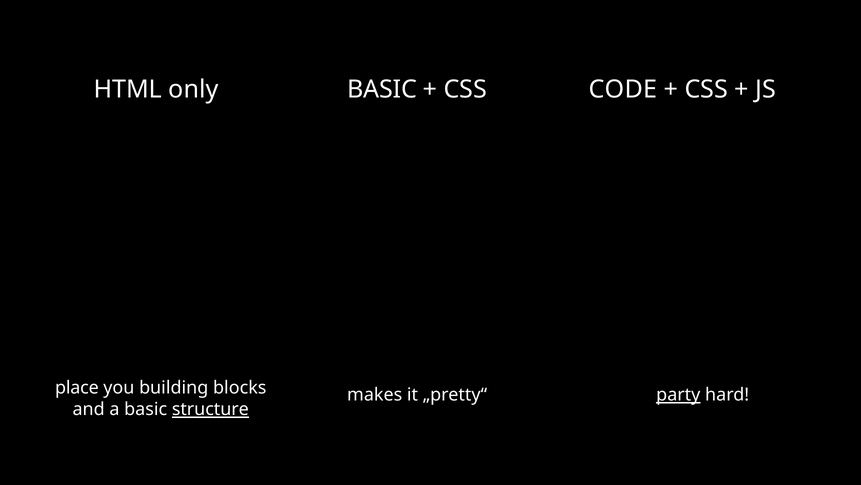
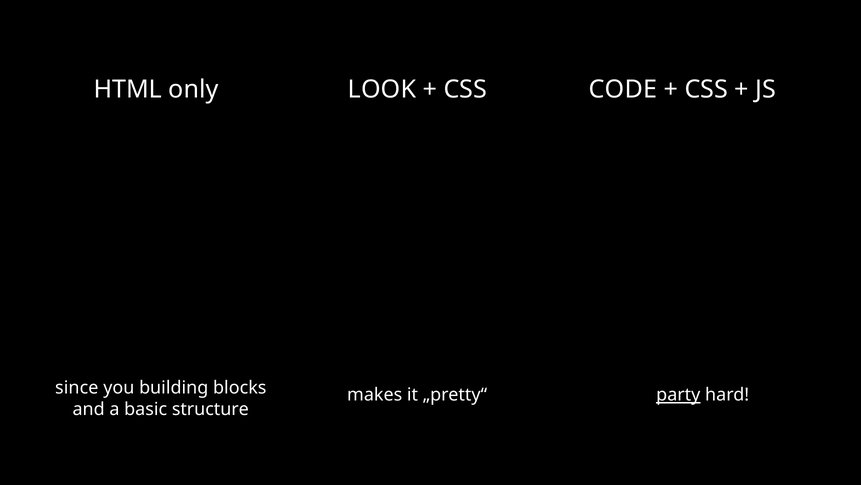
only BASIC: BASIC -> LOOK (382, 89)
place: place -> since (77, 387)
structure underline: present -> none (210, 409)
